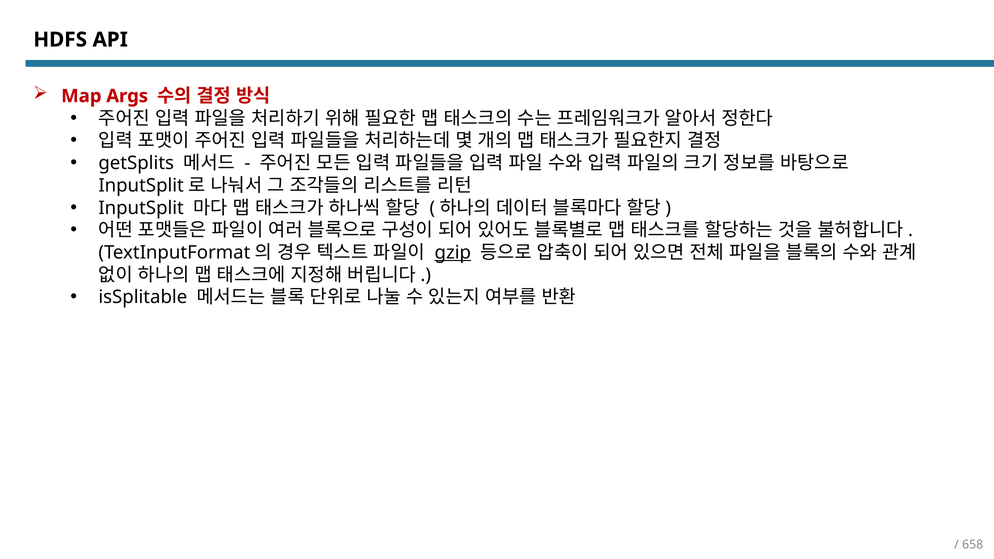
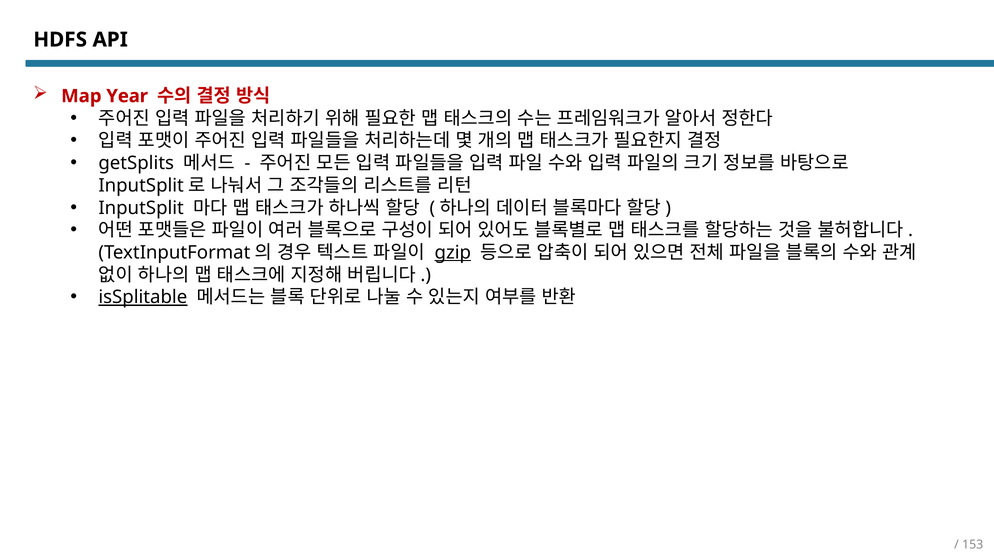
Args: Args -> Year (127, 96)
isSplitable underline: none -> present (143, 297)
658: 658 -> 153 (973, 545)
